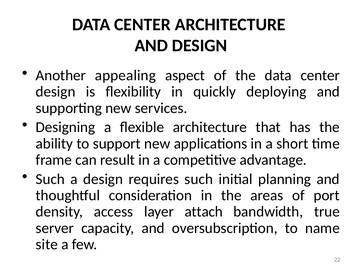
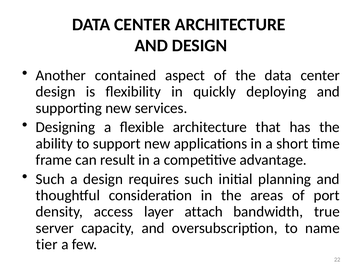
appealing: appealing -> contained (125, 75)
site: site -> tier (47, 244)
